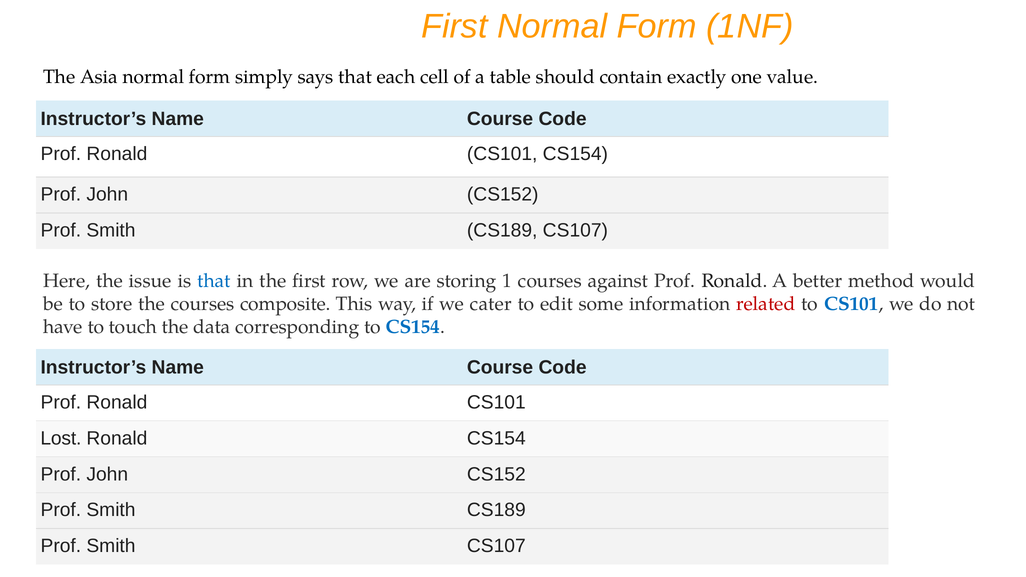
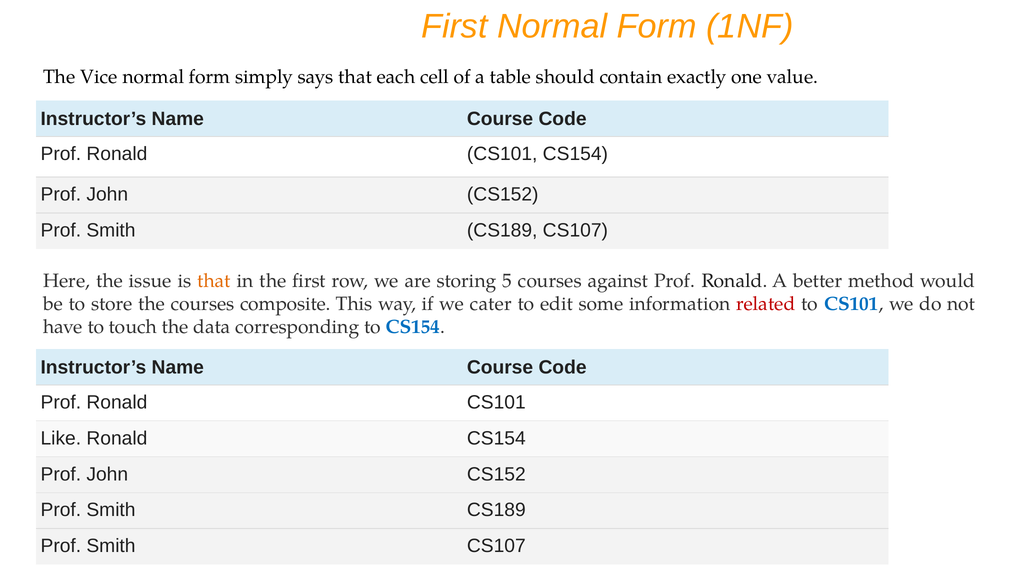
Asia: Asia -> Vice (99, 77)
that colour: blue -> orange (214, 281)
1: 1 -> 5 (507, 281)
Lost: Lost -> Like (61, 438)
